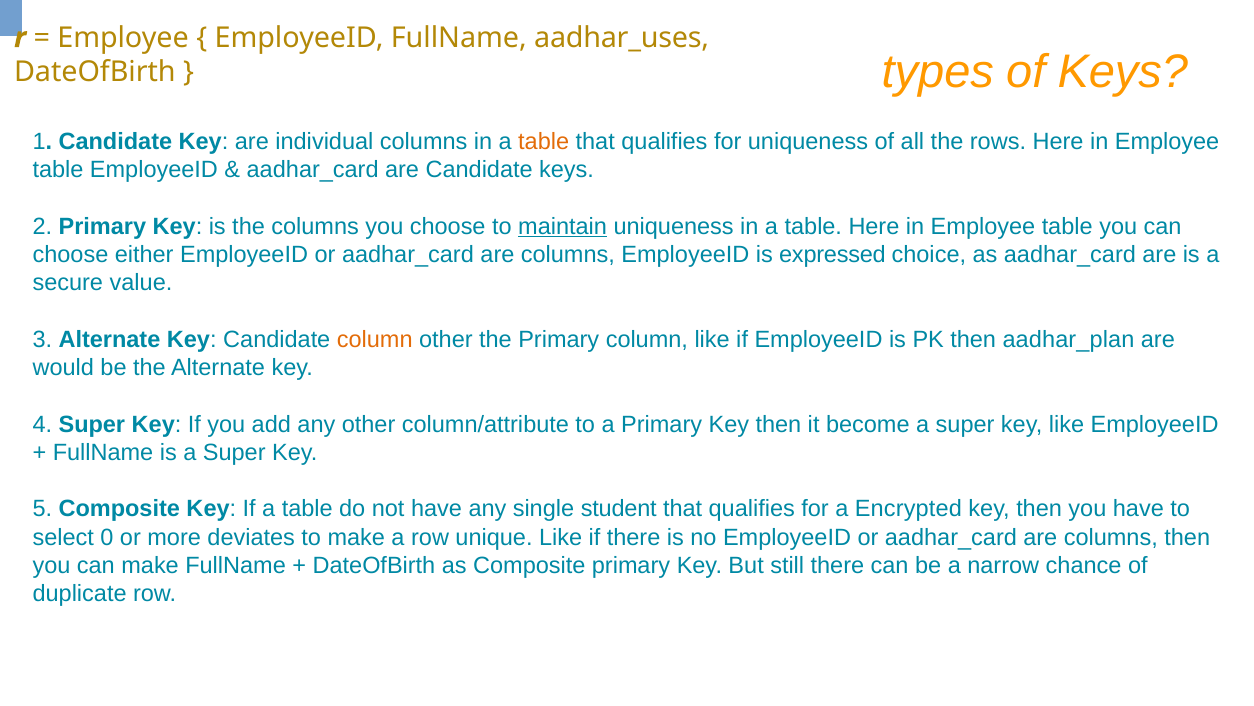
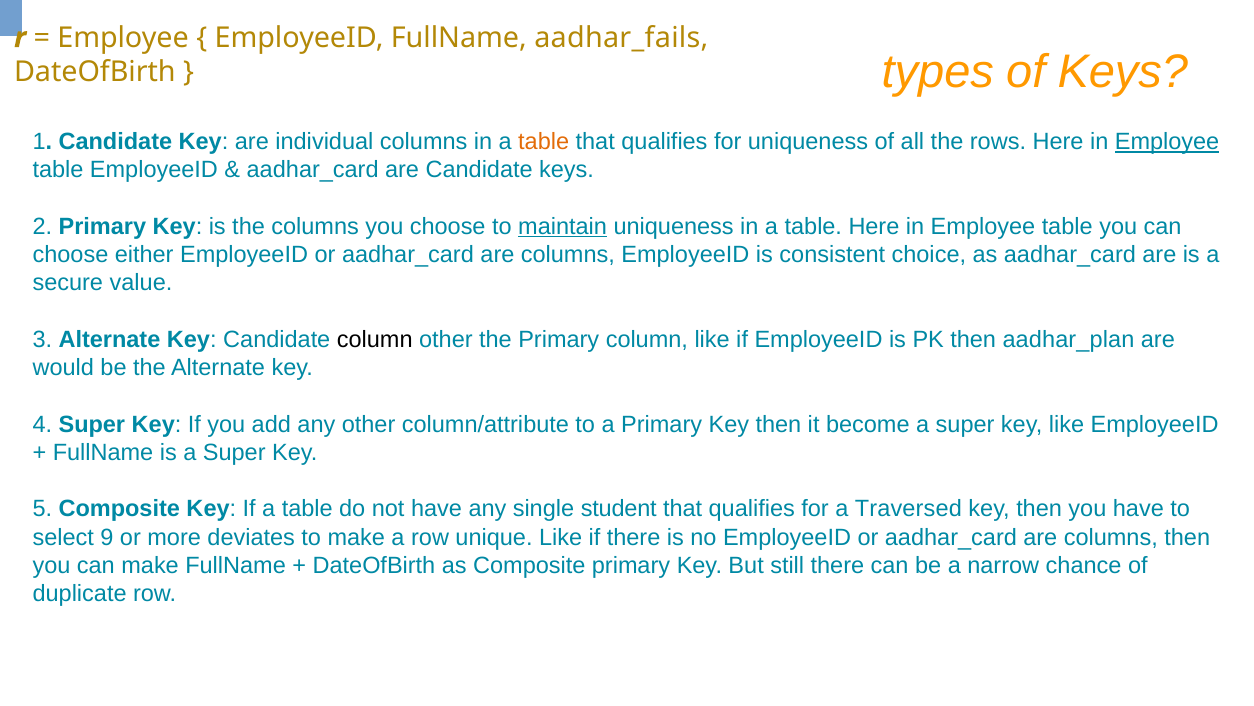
aadhar_uses: aadhar_uses -> aadhar_fails (621, 38)
Employee underline: none -> present (1167, 142)
expressed: expressed -> consistent (832, 255)
column colour: orange -> black (375, 339)
Encrypted: Encrypted -> Traversed (908, 509)
0: 0 -> 9 (107, 537)
